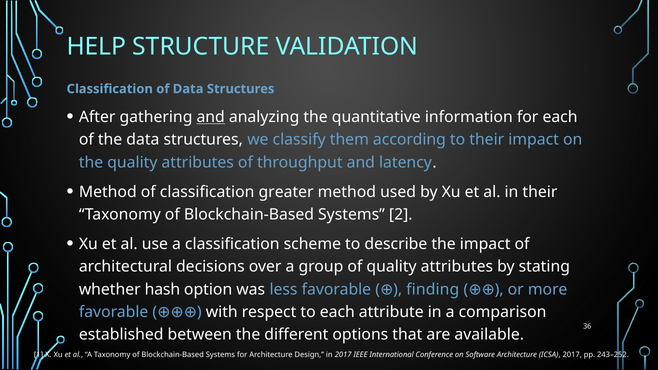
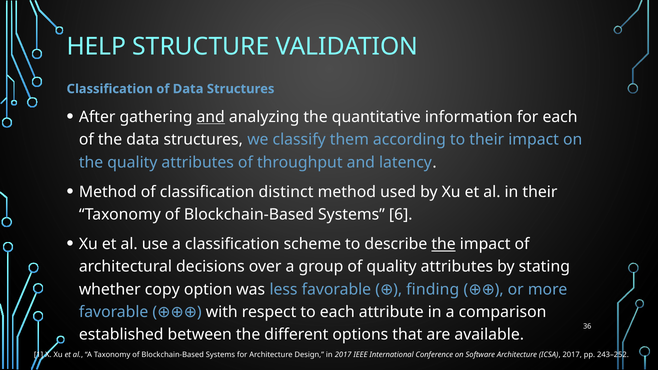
greater: greater -> distinct (286, 192)
2: 2 -> 6 (401, 215)
the underline: none -> present (444, 244)
hash: hash -> copy (162, 289)
